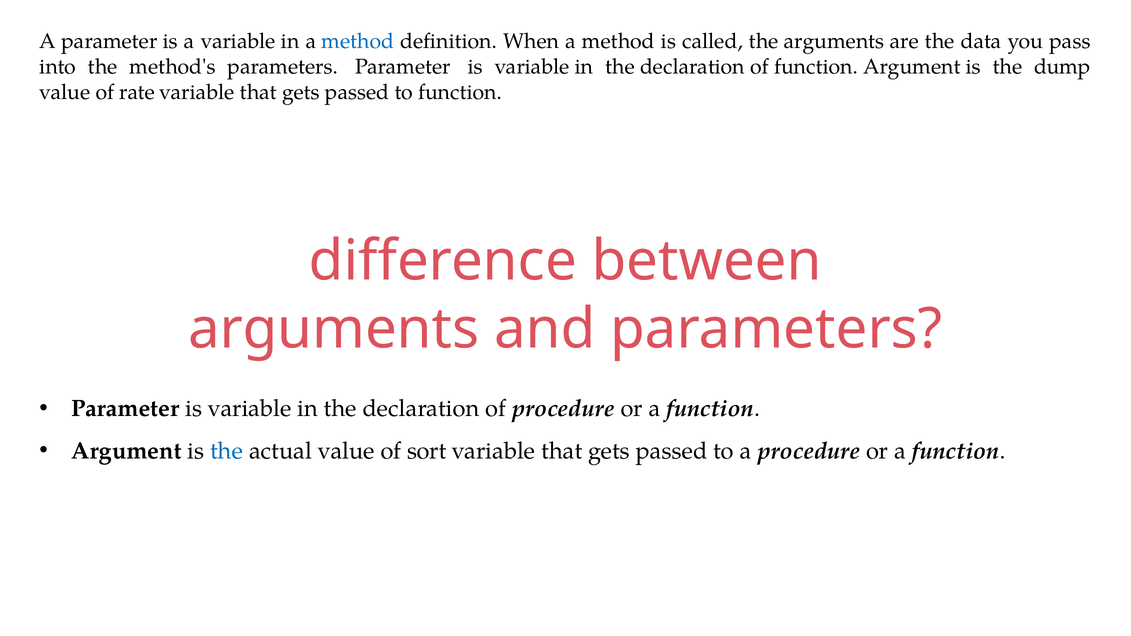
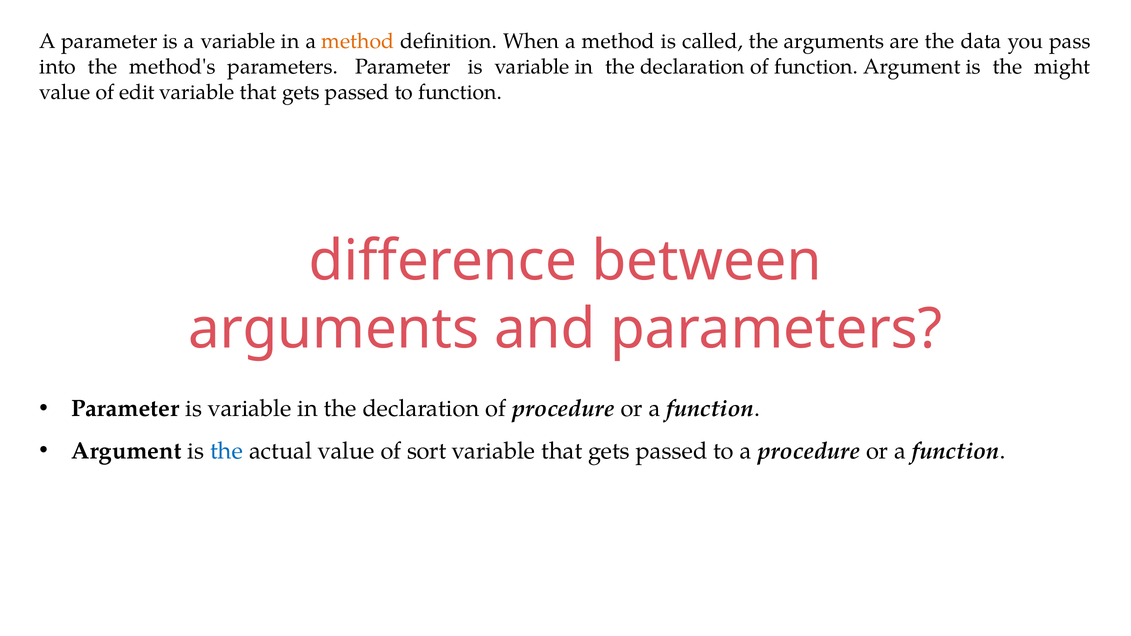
method colour: blue -> orange (358, 41)
dump: dump -> might (1062, 67)
rate: rate -> edit (137, 92)
